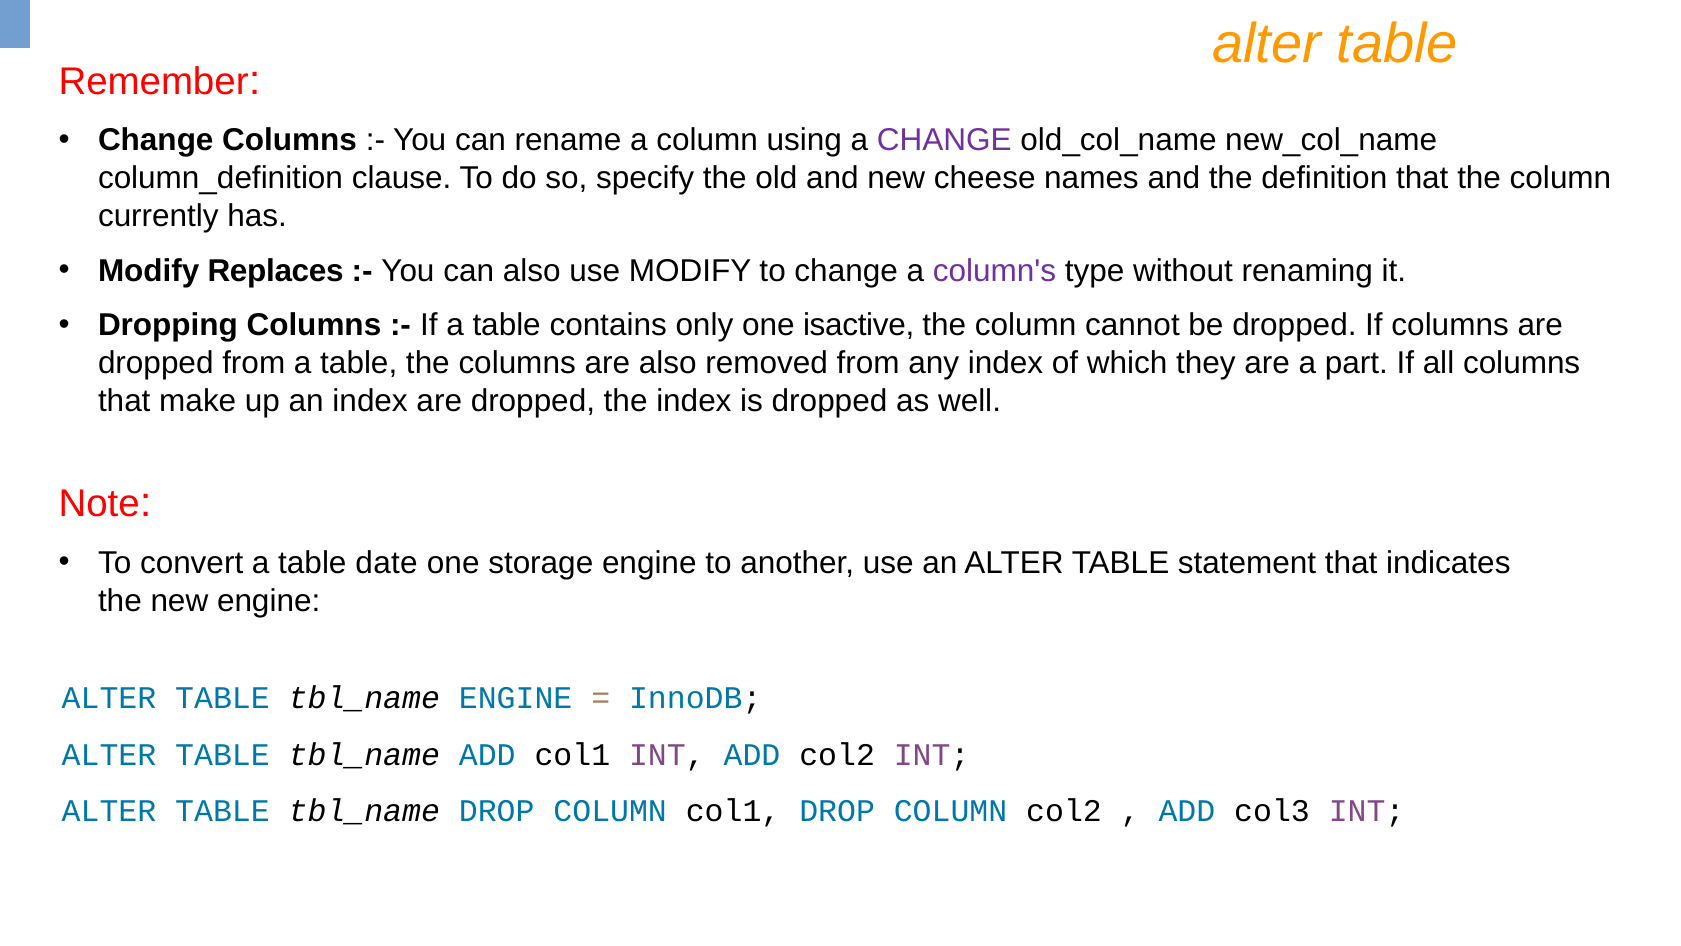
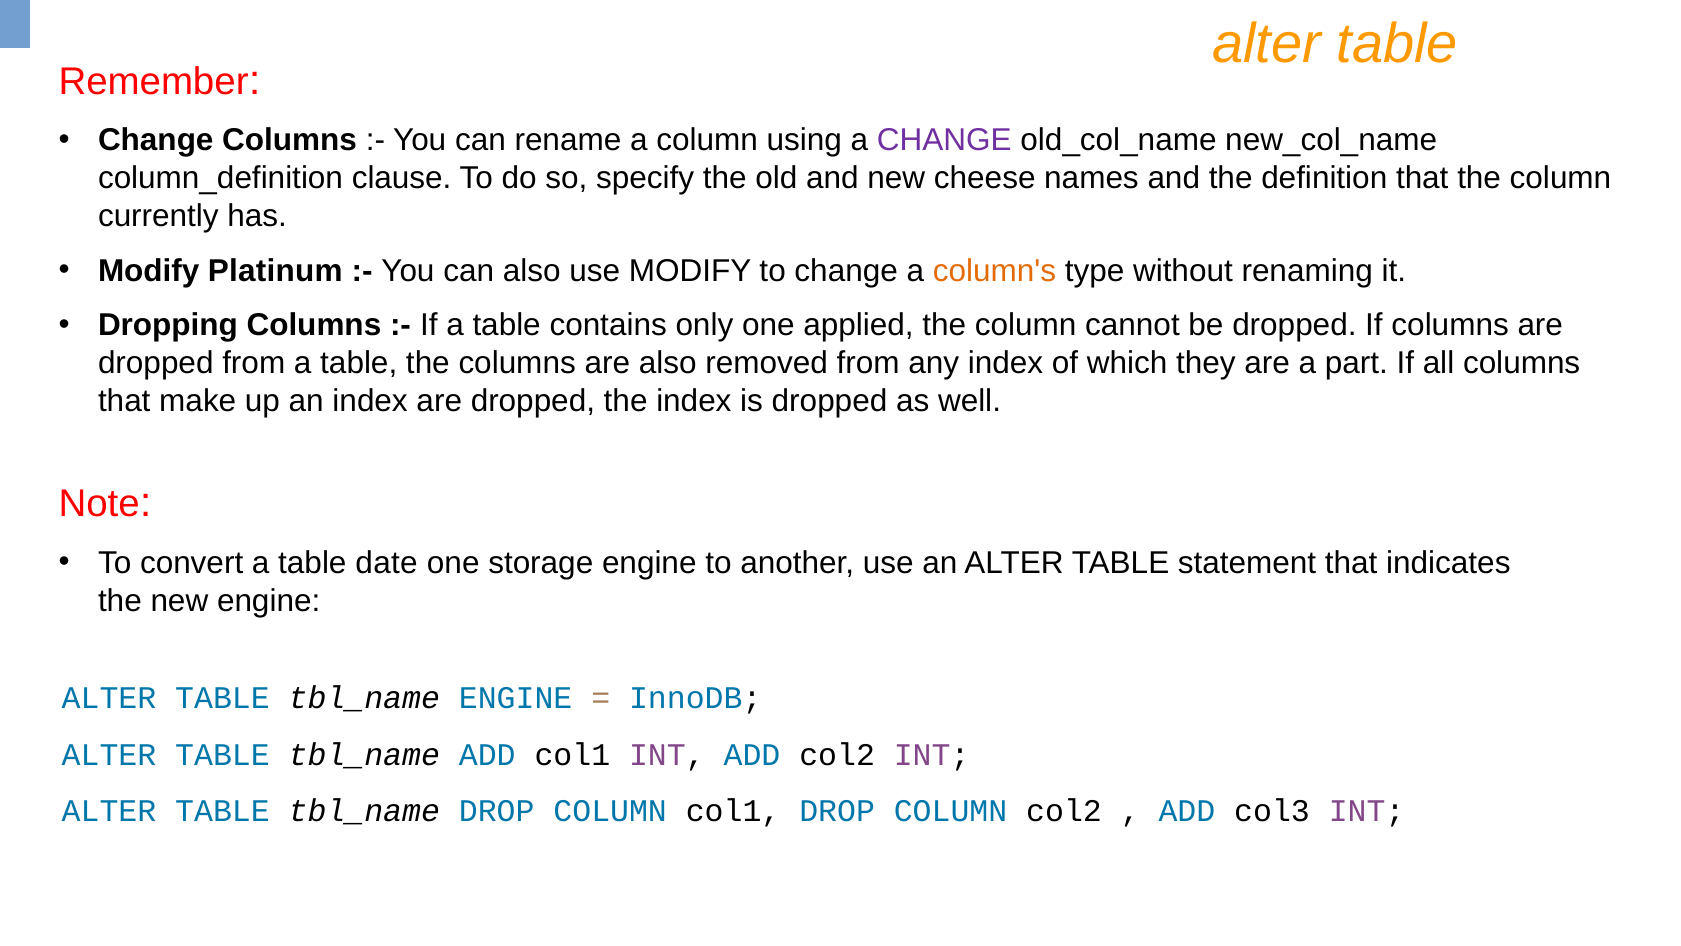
Replaces: Replaces -> Platinum (275, 271)
column's colour: purple -> orange (994, 271)
isactive: isactive -> applied (858, 325)
